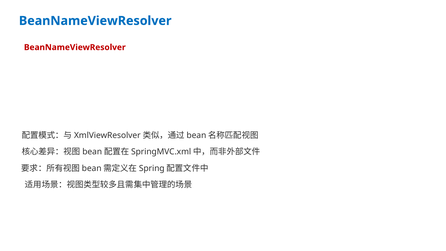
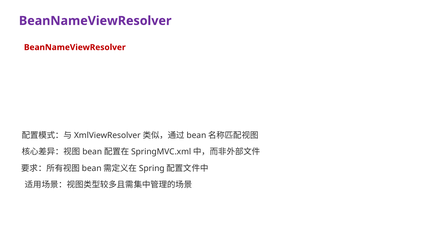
BeanNameViewResolver colour: blue -> purple (95, 21)
